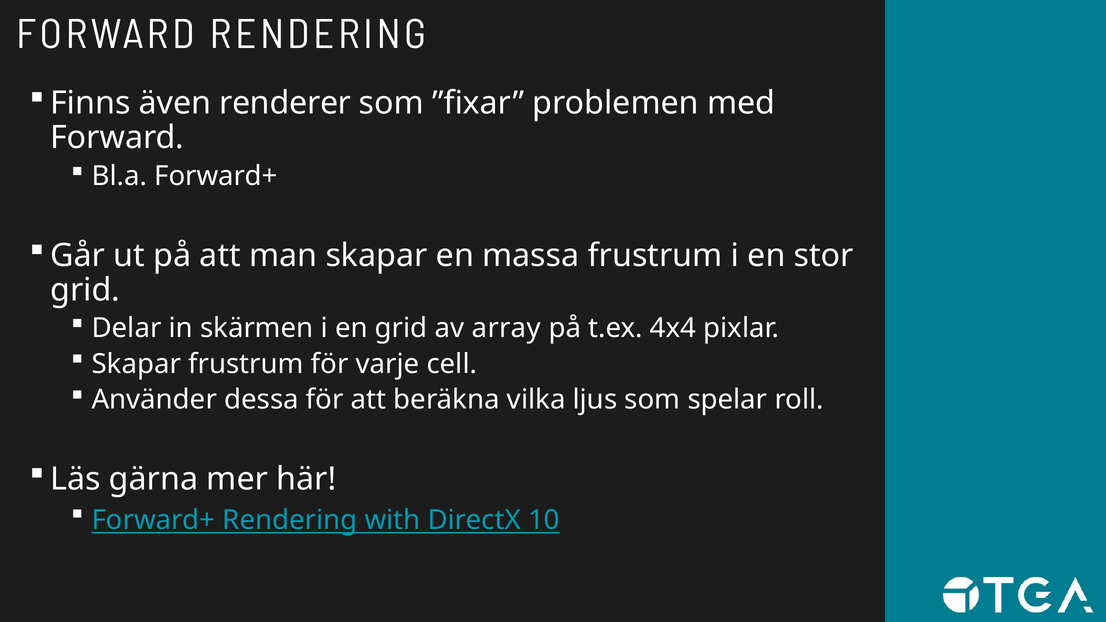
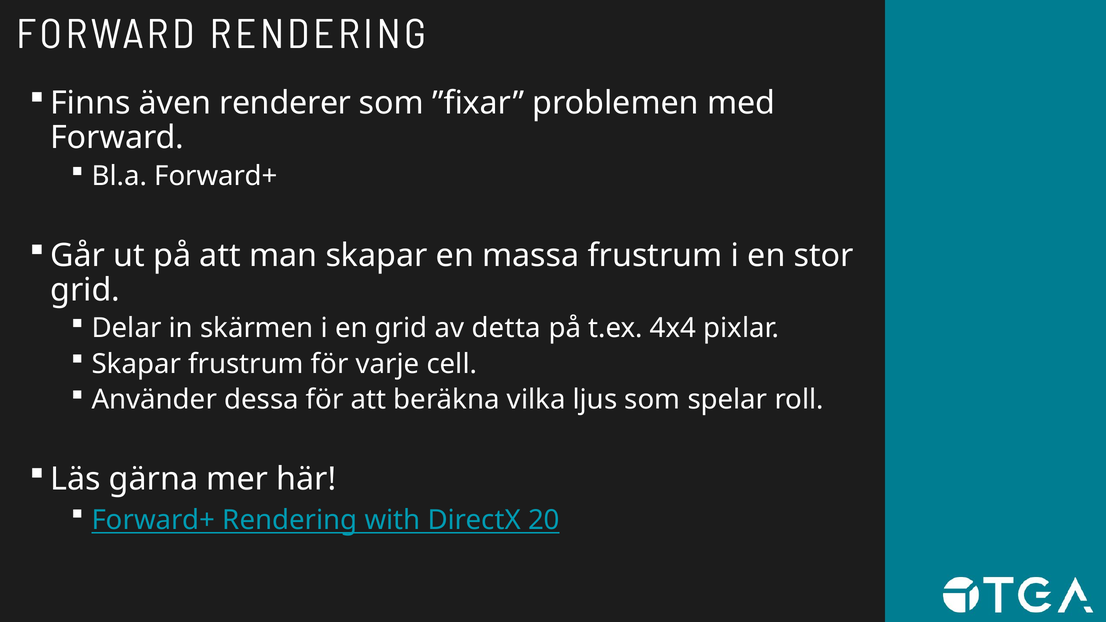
array: array -> detta (506, 328)
10: 10 -> 20 (544, 520)
